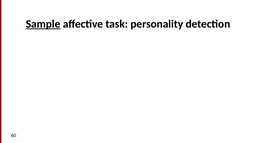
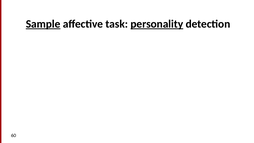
personality underline: none -> present (157, 24)
